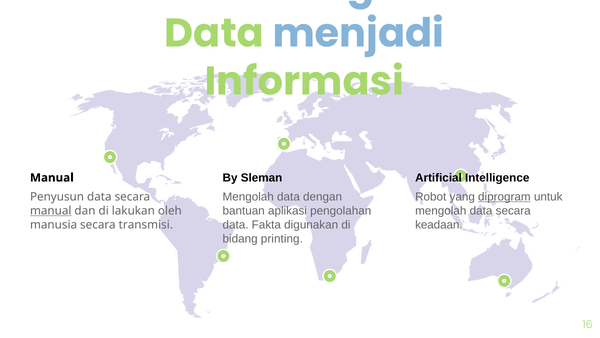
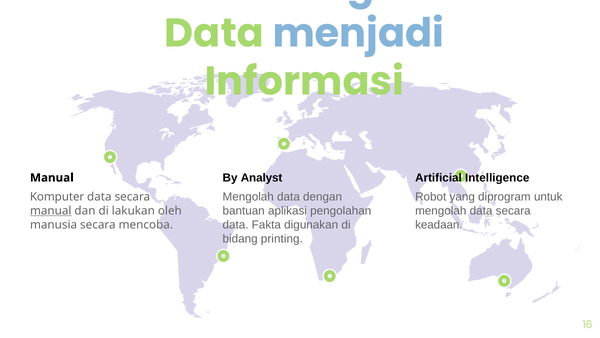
Sleman: Sleman -> Analyst (262, 178)
diprogram underline: present -> none (504, 197)
Penyusun: Penyusun -> Komputer (57, 197)
transmisi: transmisi -> mencoba (146, 225)
